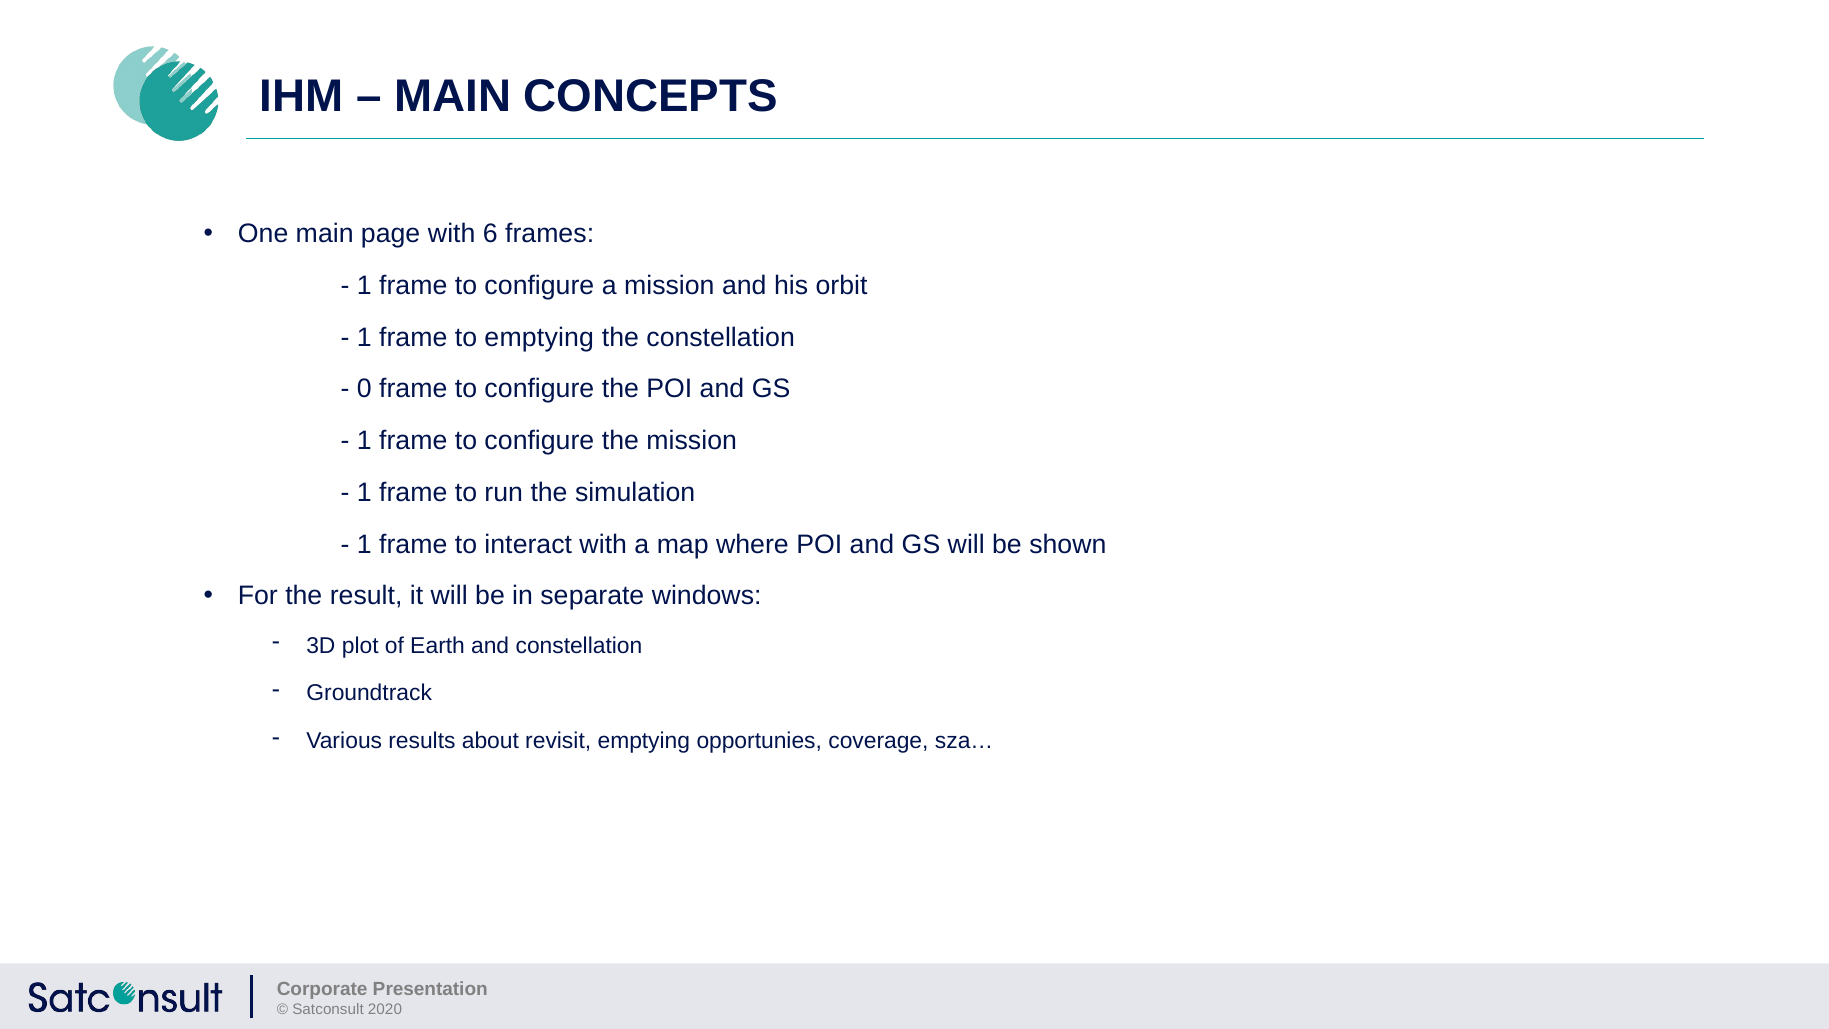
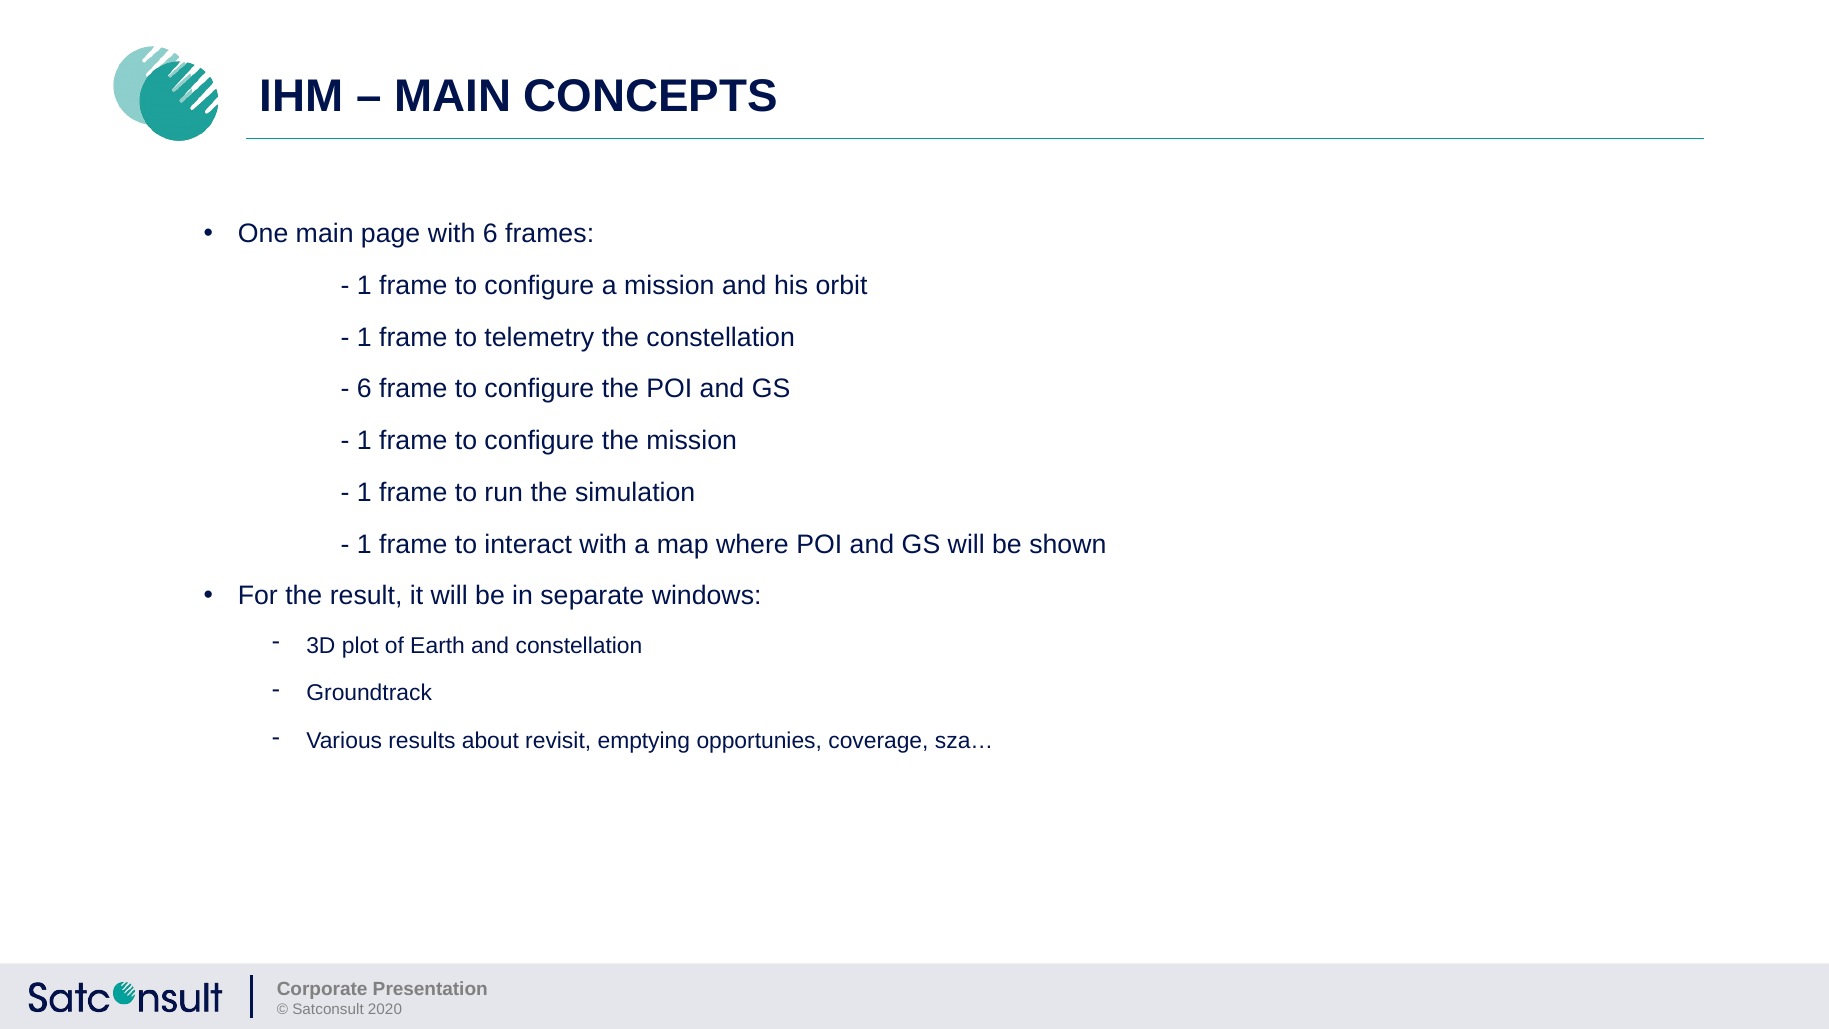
to emptying: emptying -> telemetry (539, 337)
0: 0 -> 6 (364, 389)
